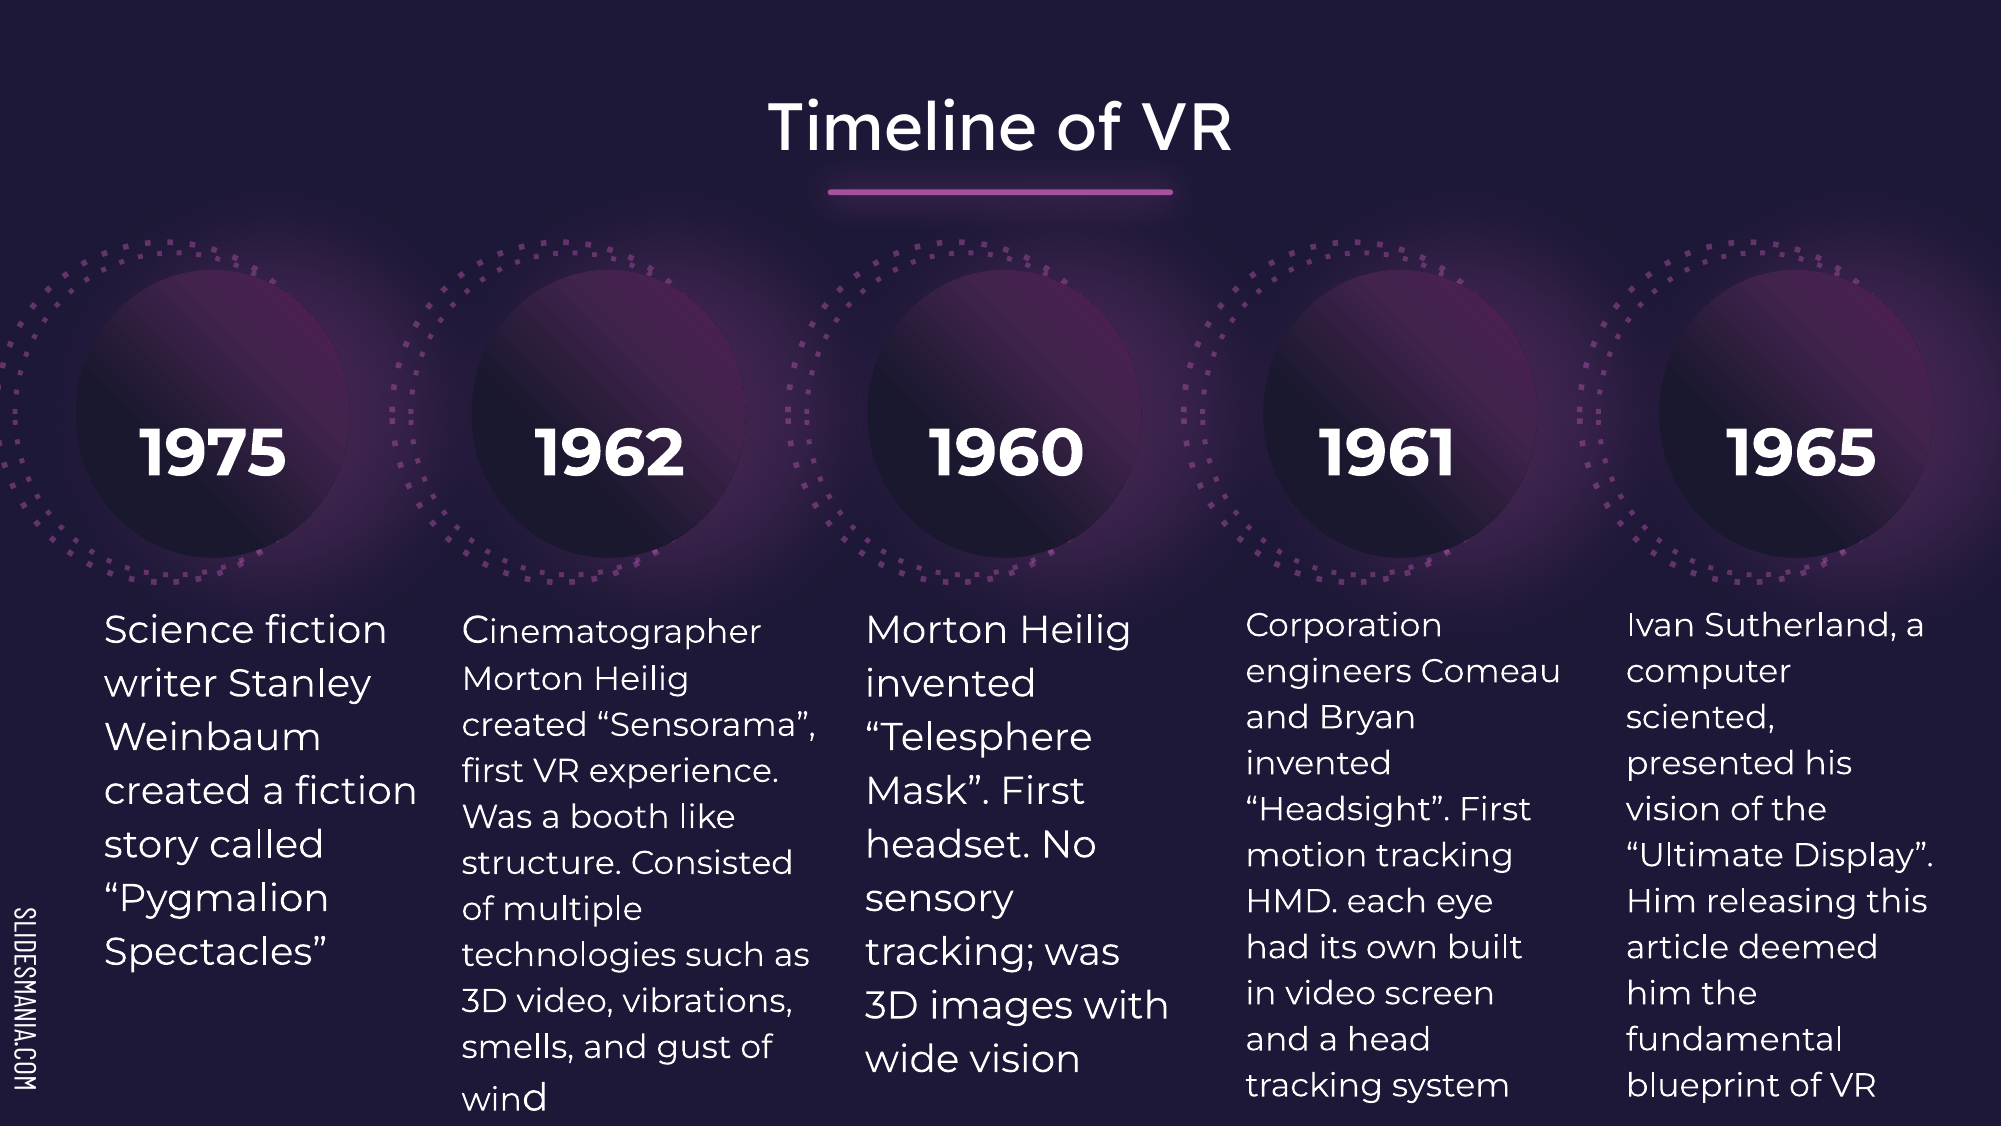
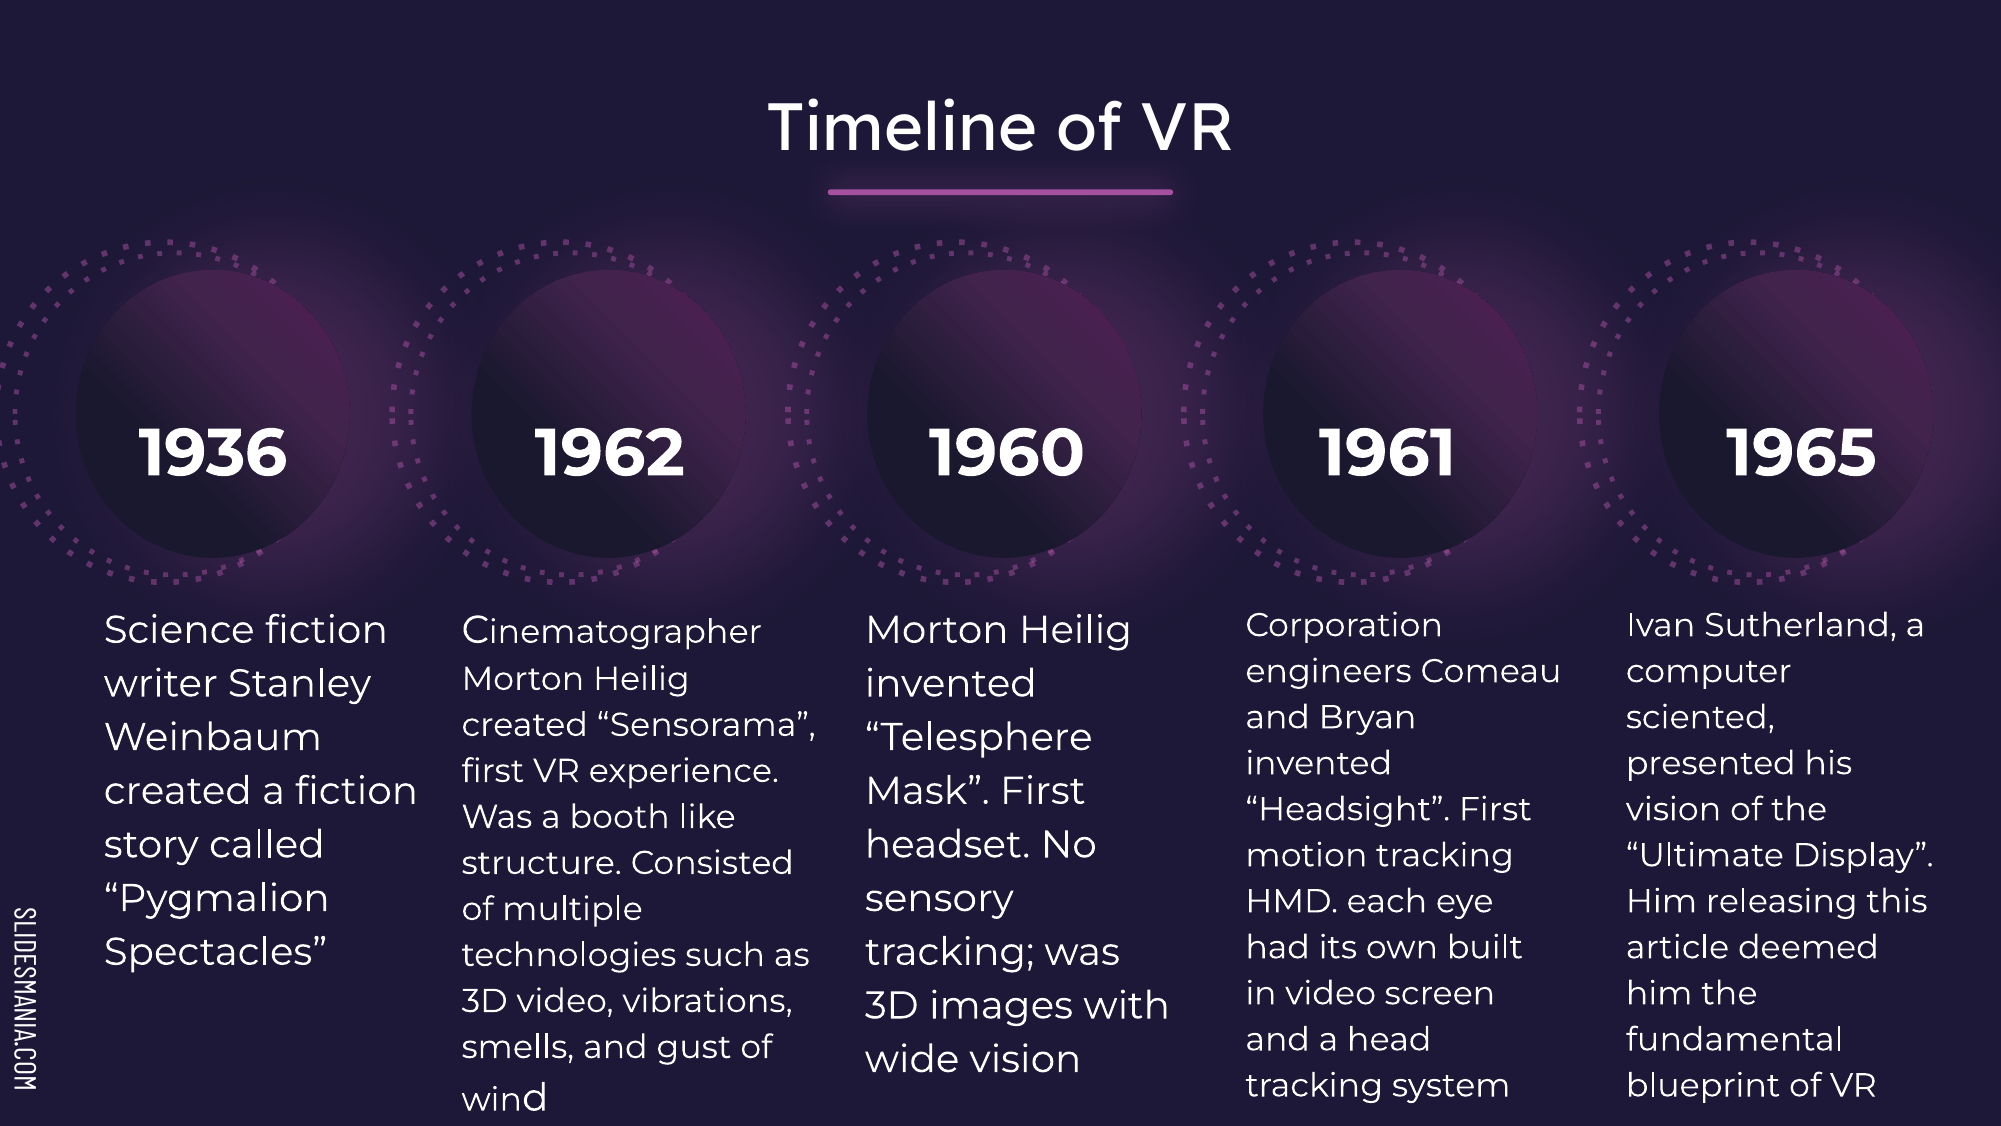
1975: 1975 -> 1936 (213, 453)
